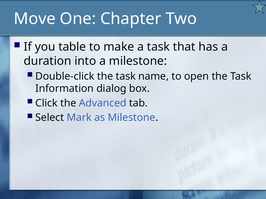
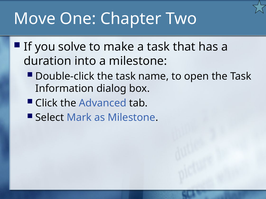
table: table -> solve (72, 47)
